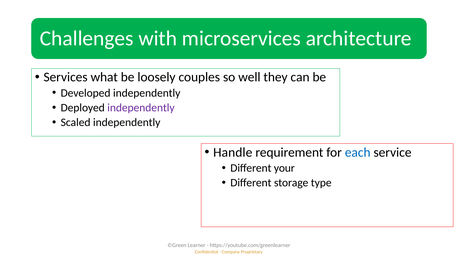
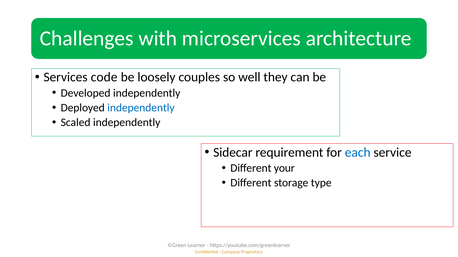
what: what -> code (104, 77)
independently colour: purple -> blue (141, 108)
Handle: Handle -> Sidecar (233, 153)
